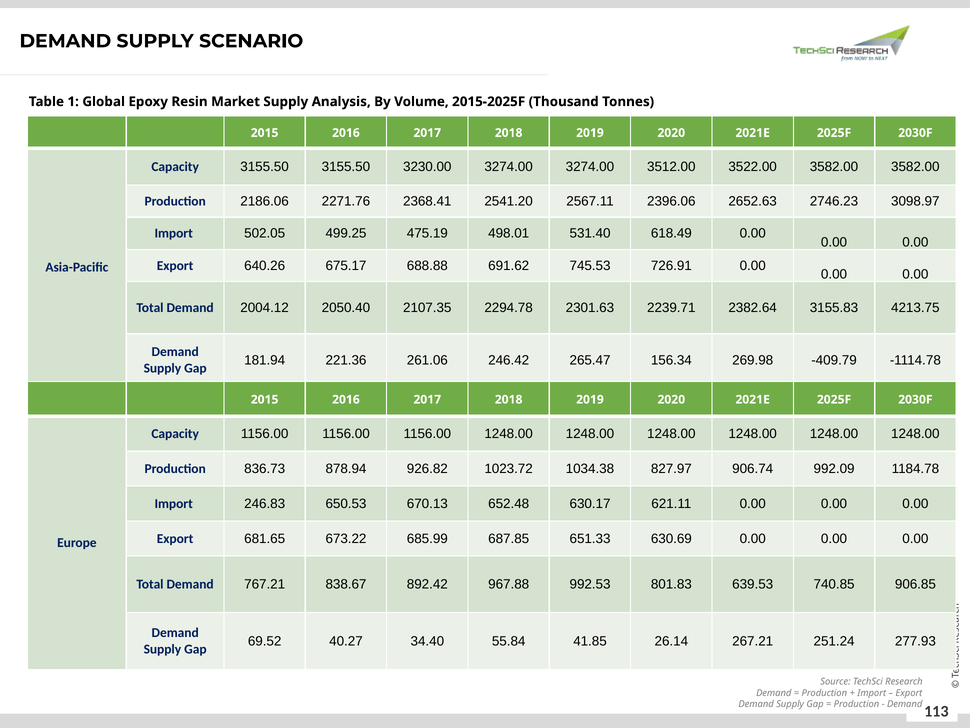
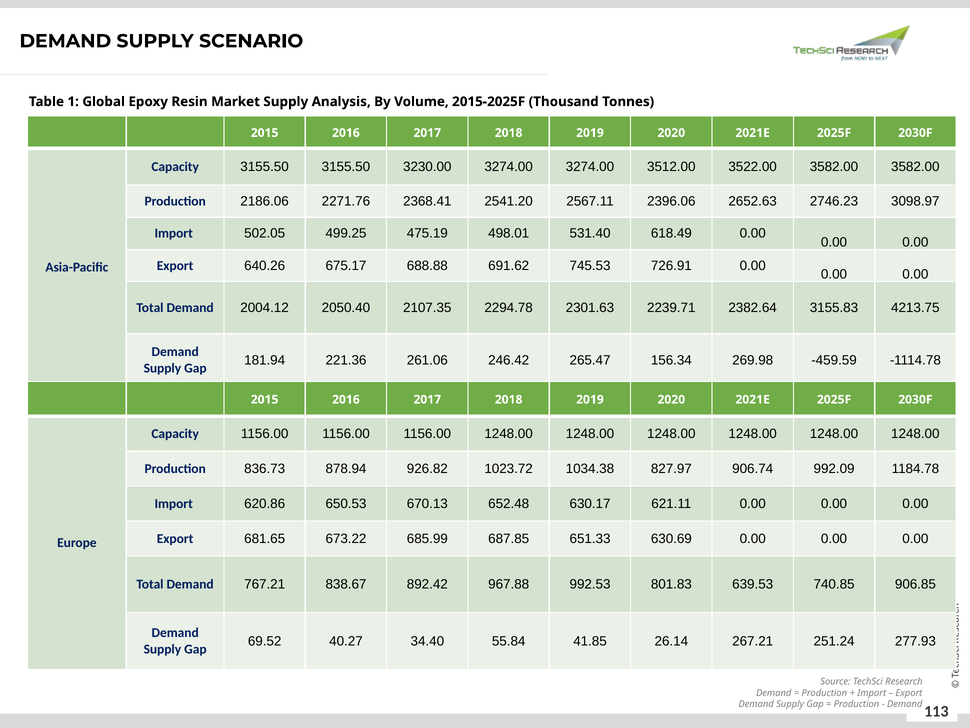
-409.79: -409.79 -> -459.59 (834, 360)
246.83: 246.83 -> 620.86 (265, 503)
